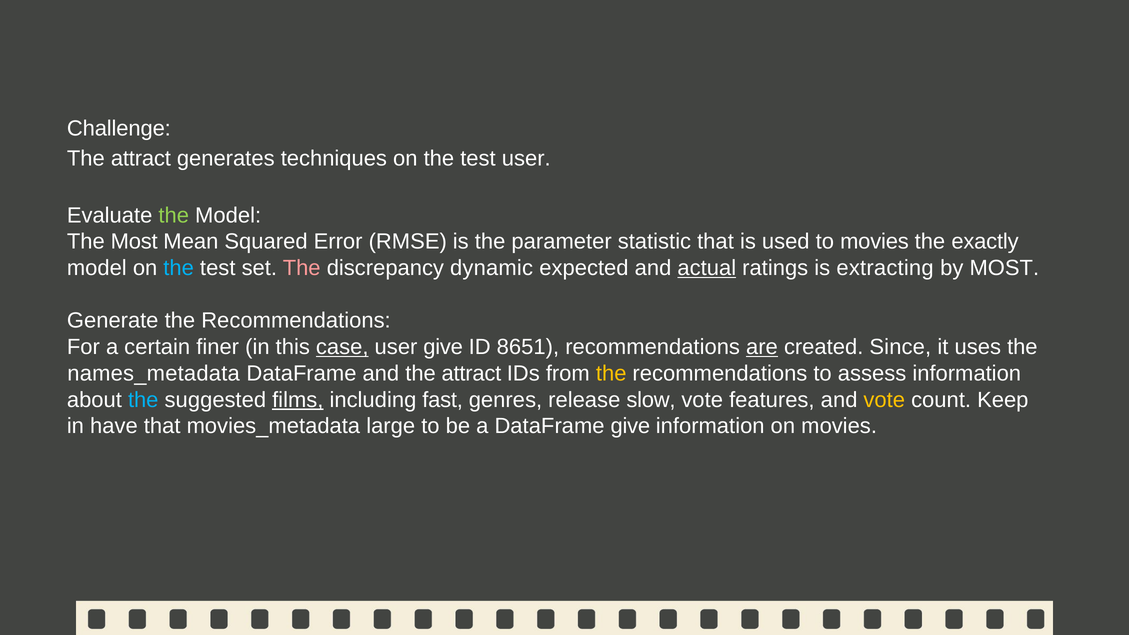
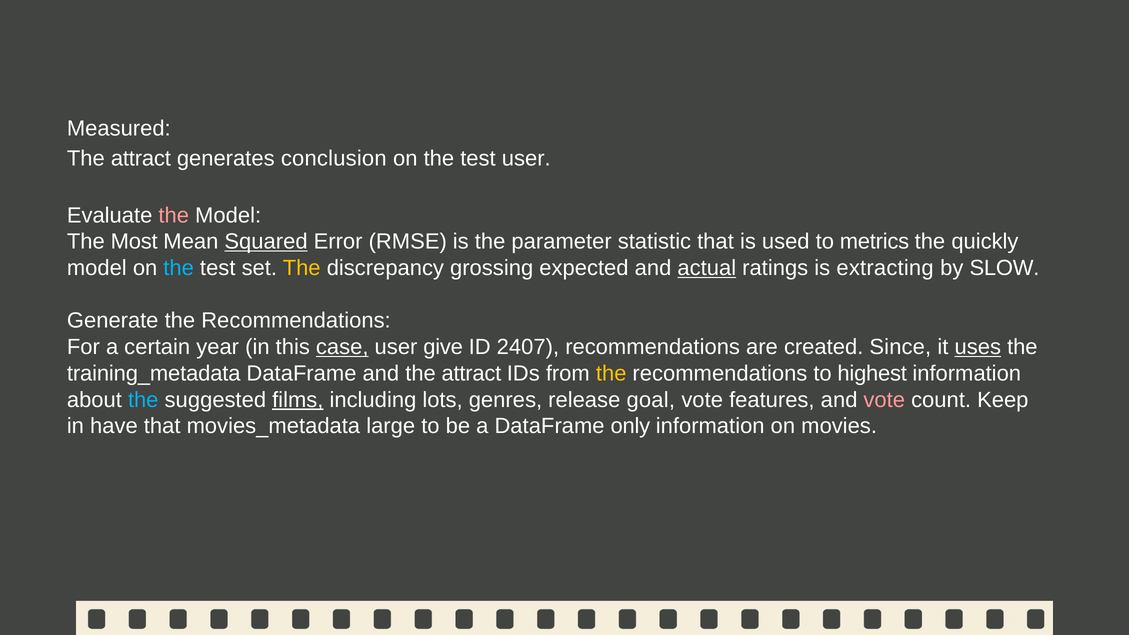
Challenge: Challenge -> Measured (119, 128)
techniques: techniques -> conclusion (334, 159)
the colour: light green -> pink (174, 215)
Squared underline: none -> present (266, 242)
to movies: movies -> metrics (874, 242)
exactly: exactly -> quickly (985, 242)
The colour: pink -> yellow (302, 268)
dynamic: dynamic -> grossing (492, 268)
by MOST: MOST -> SLOW (1004, 268)
finer: finer -> year (218, 347)
8651: 8651 -> 2407 (528, 347)
are underline: present -> none (762, 347)
uses underline: none -> present (978, 347)
names_metadata: names_metadata -> training_metadata (154, 373)
assess: assess -> highest (872, 373)
fast: fast -> lots (443, 400)
slow: slow -> goal (651, 400)
vote colour: yellow -> pink (884, 400)
DataFrame give: give -> only (630, 426)
